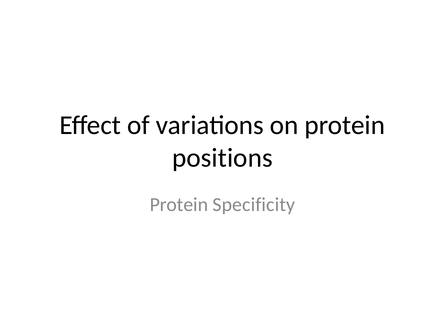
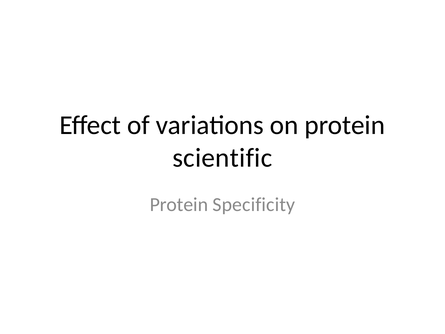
positions: positions -> scientific (222, 158)
